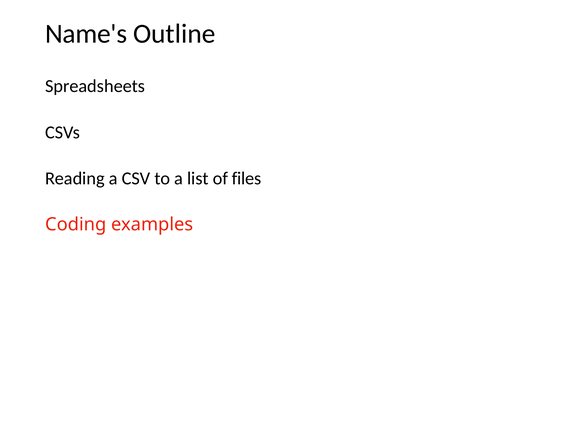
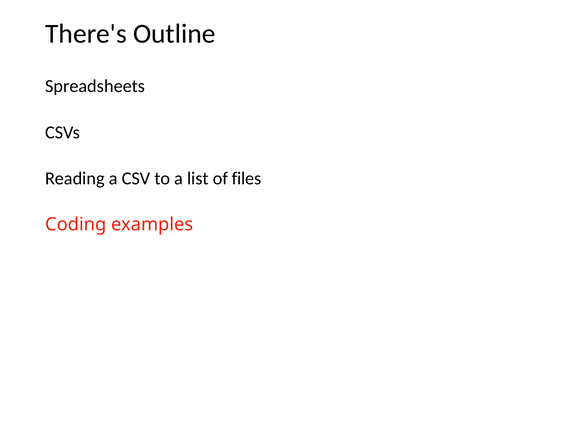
Name's: Name's -> There's (86, 34)
